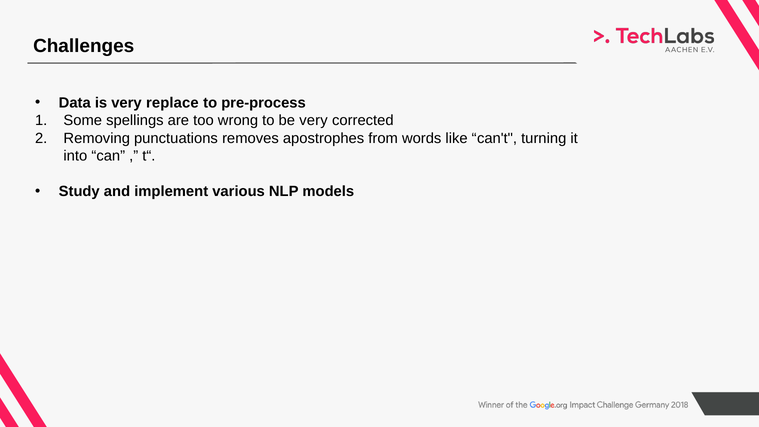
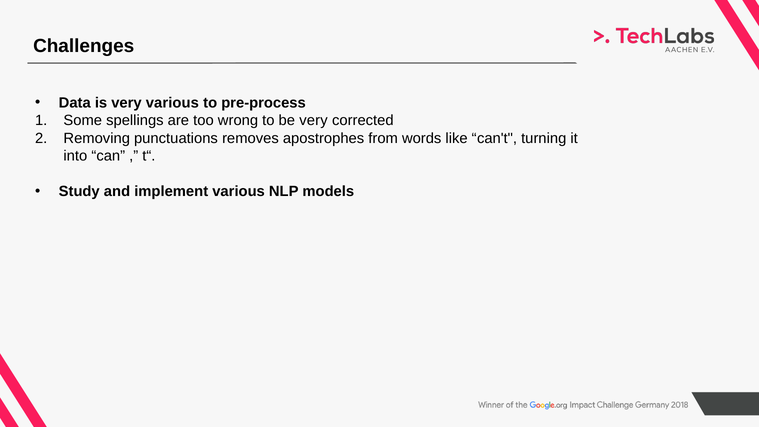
very replace: replace -> various (172, 103)
